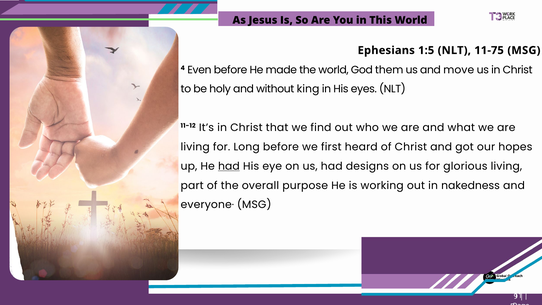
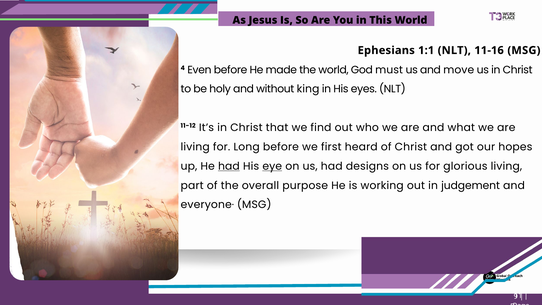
1:5: 1:5 -> 1:1 (426, 50)
11-75: 11-75 -> 11-16 (489, 50)
them: them -> must (389, 70)
eye underline: none -> present (272, 166)
nakedness: nakedness -> judgement (471, 185)
